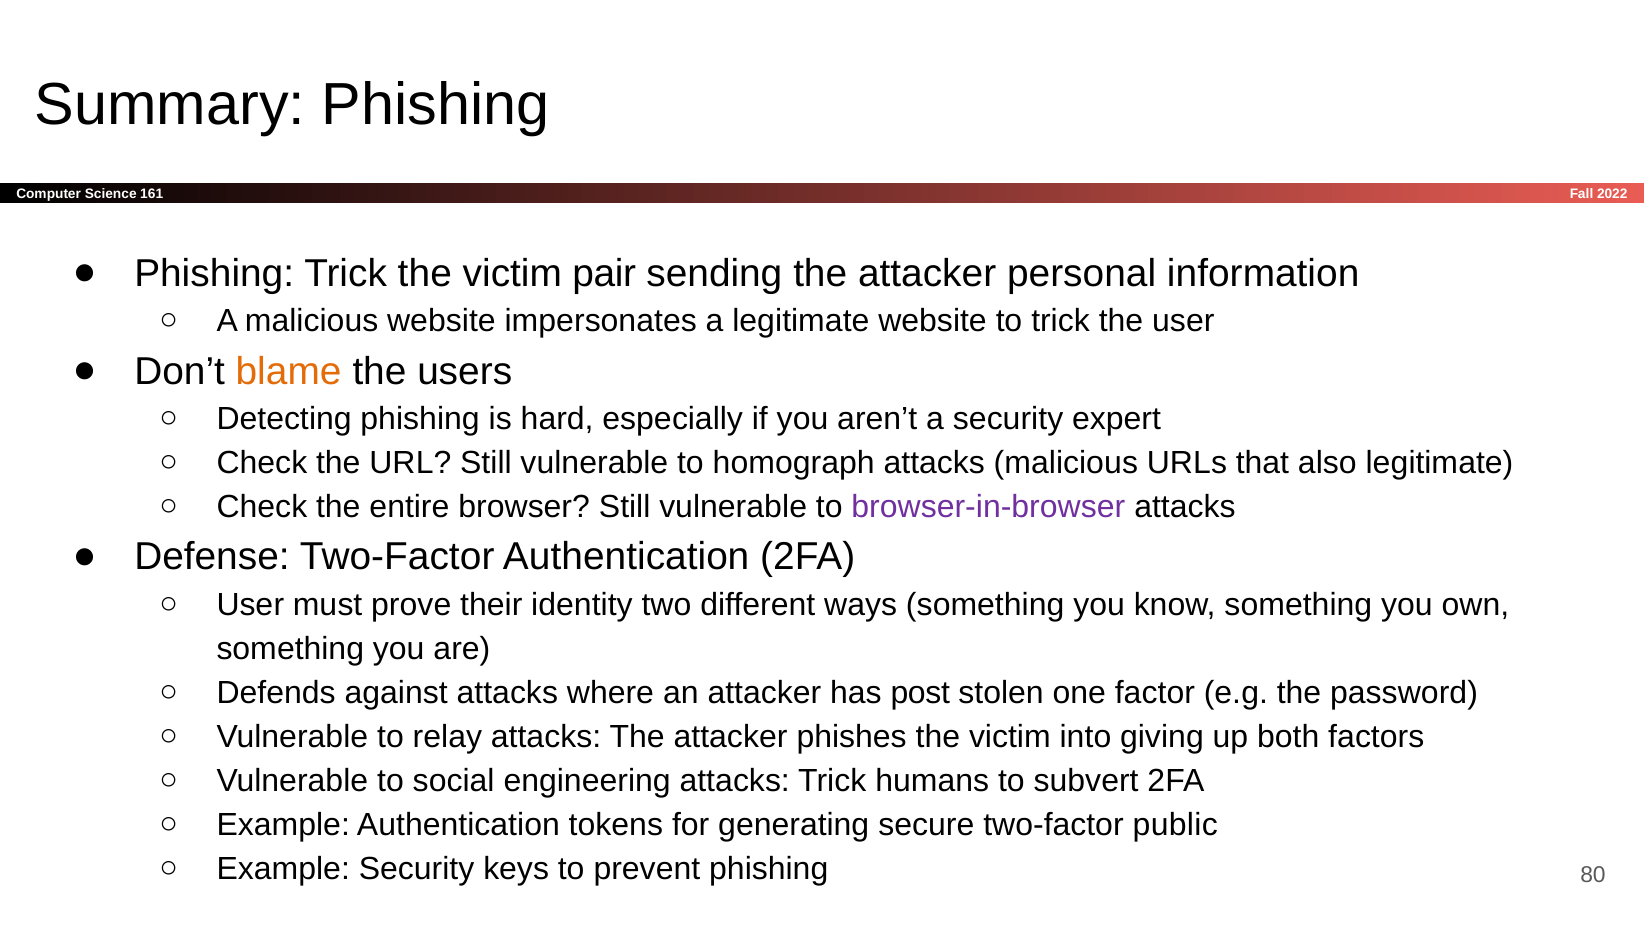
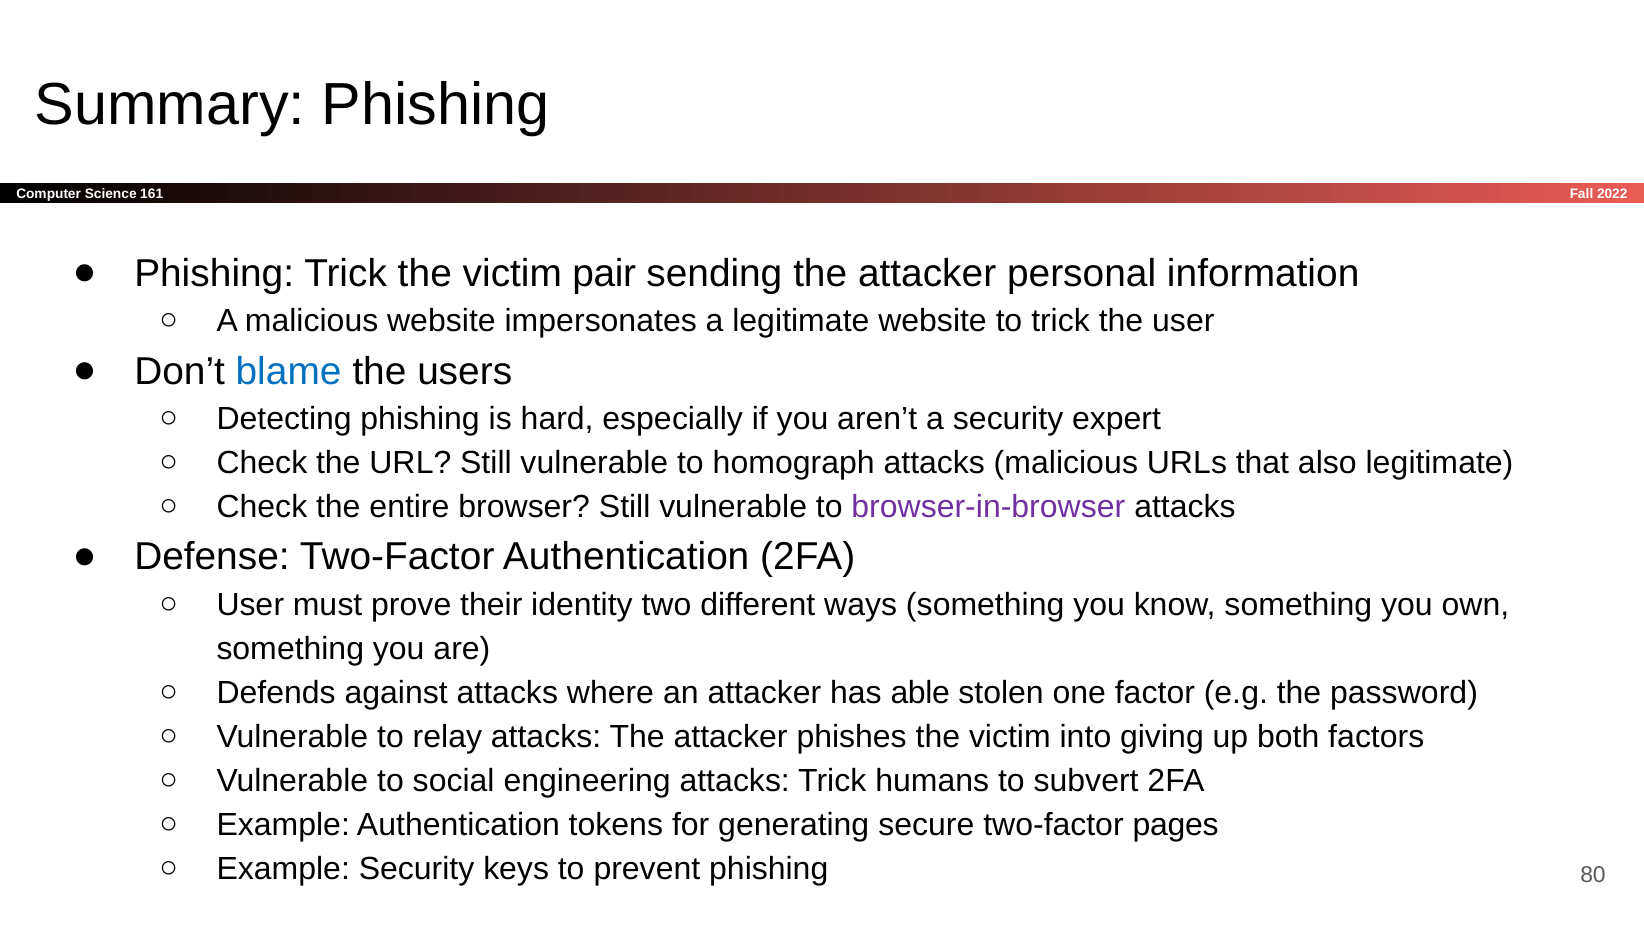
blame colour: orange -> blue (289, 371)
post: post -> able (920, 693)
public: public -> pages (1176, 825)
